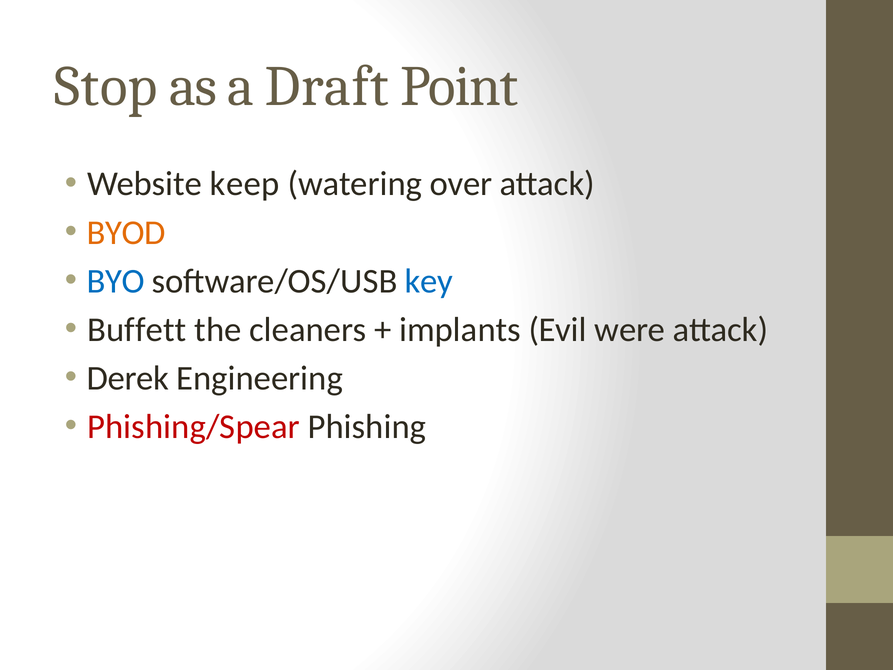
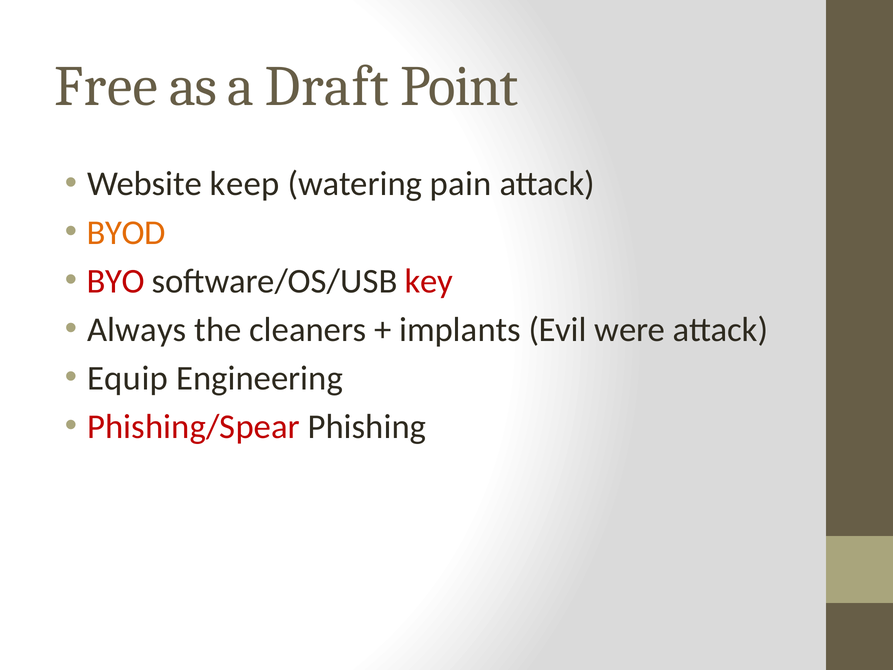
Stop: Stop -> Free (106, 87)
over: over -> pain (461, 184)
BYO colour: blue -> red (116, 281)
key colour: blue -> red (429, 281)
Buffett: Buffett -> Always (137, 330)
Derek: Derek -> Equip (128, 378)
